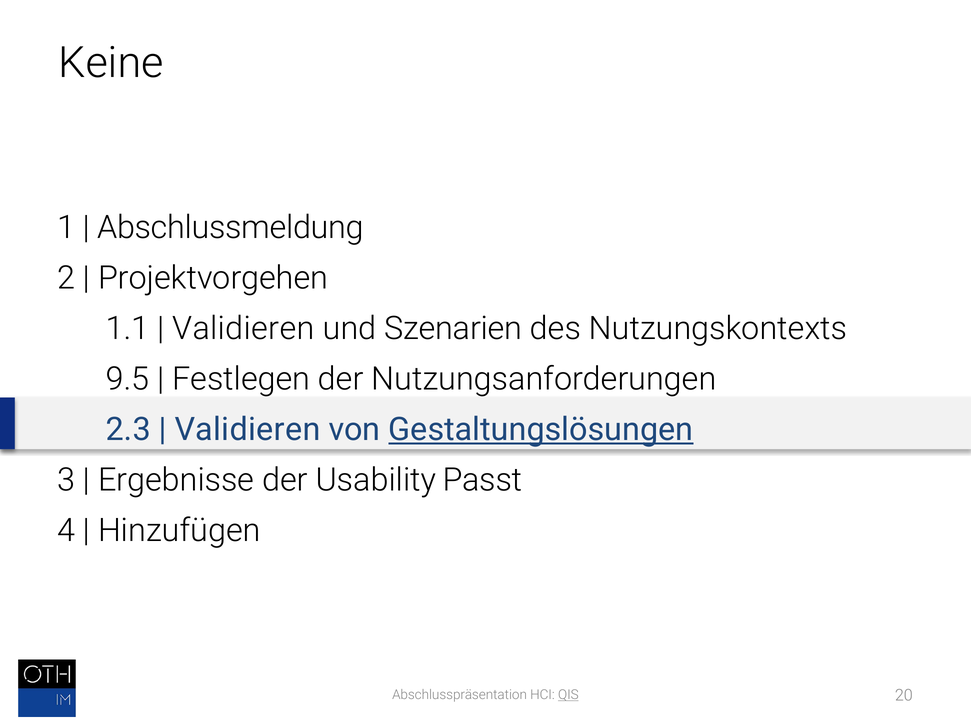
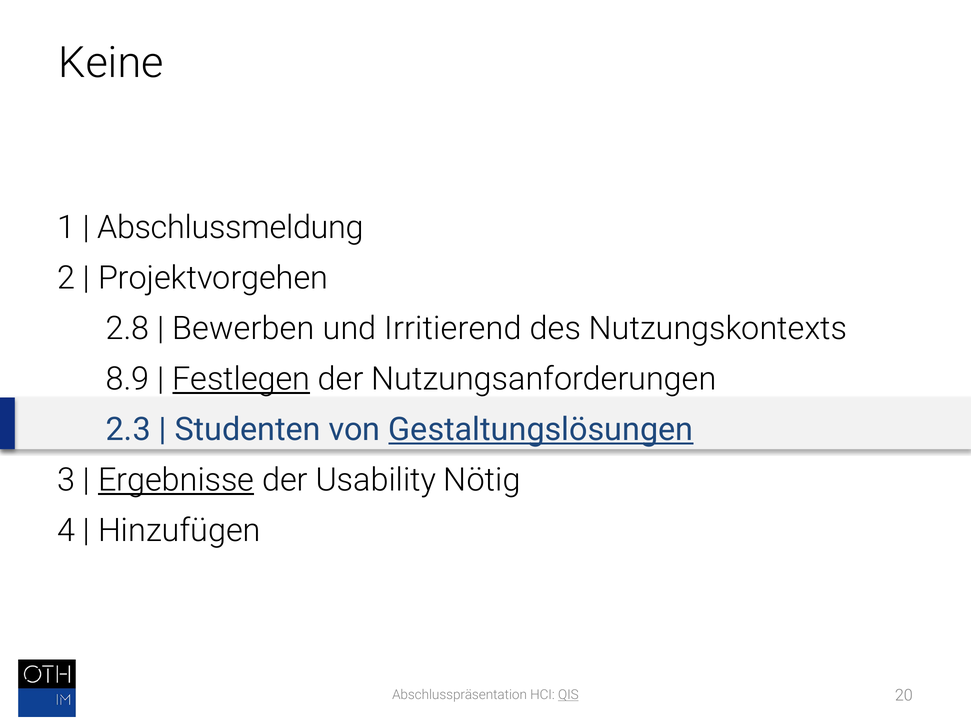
1.1: 1.1 -> 2.8 (128, 329)
Validieren: Validieren -> Bewerben (243, 329)
Szenarien: Szenarien -> Irritierend (453, 329)
9.5: 9.5 -> 8.9 (128, 379)
Festlegen underline: none -> present (241, 379)
Validieren: Validieren -> Studenten (248, 430)
Ergebnisse underline: none -> present (176, 480)
Passt: Passt -> Nötig (482, 480)
